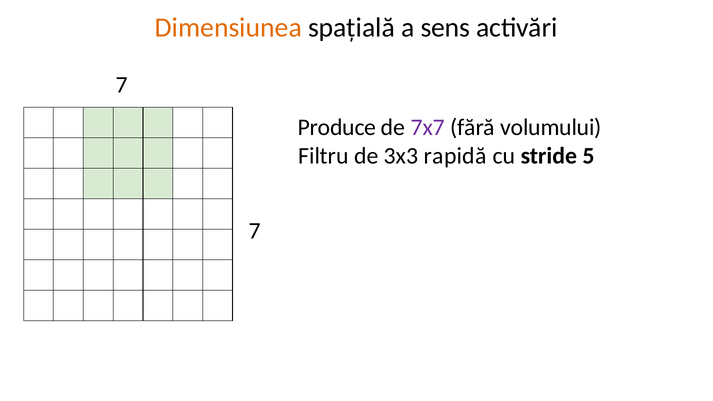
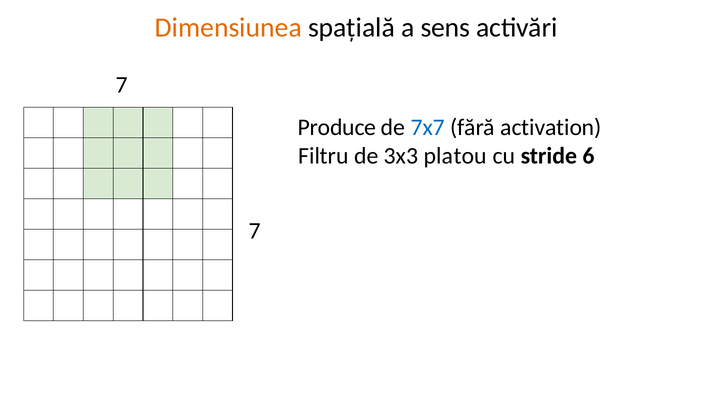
7x7 colour: purple -> blue (428, 127)
volumului: volumului -> activation (551, 127)
rapidă: rapidă -> platou (455, 156)
5: 5 -> 6 (588, 156)
